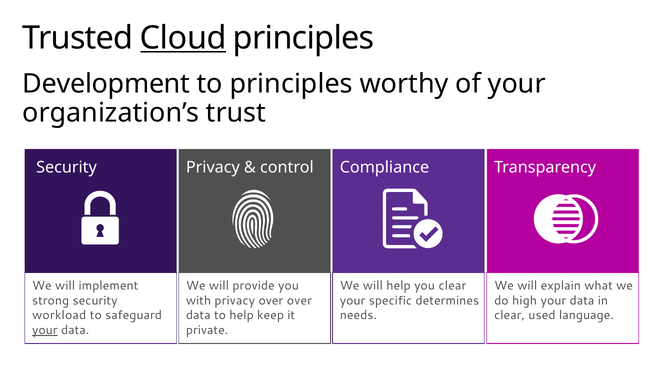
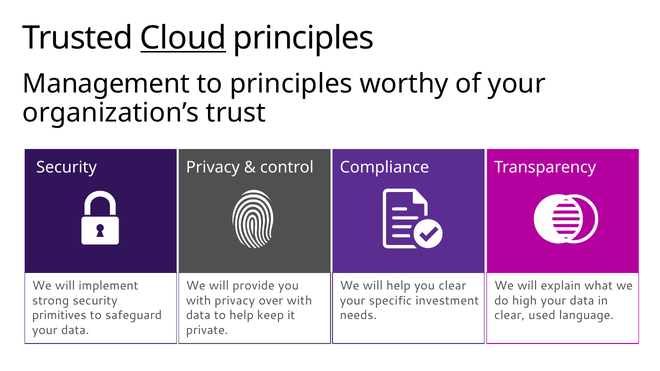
Development: Development -> Management (106, 84)
over over: over -> with (299, 301)
determines: determines -> investment (447, 301)
workload: workload -> primitives (59, 316)
your underline: present -> none (45, 330)
